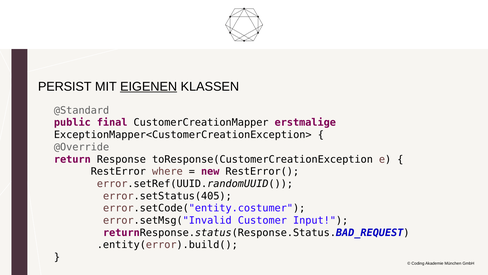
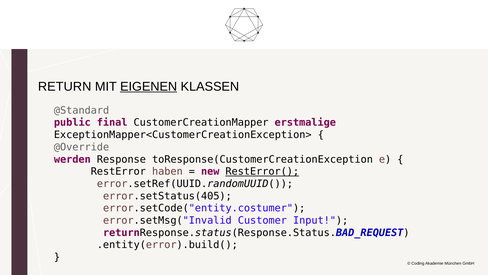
PERSIST: PERSIST -> RETURN (65, 86)
return: return -> werden (72, 159)
where: where -> haben (167, 171)
RestError( underline: none -> present (262, 171)
